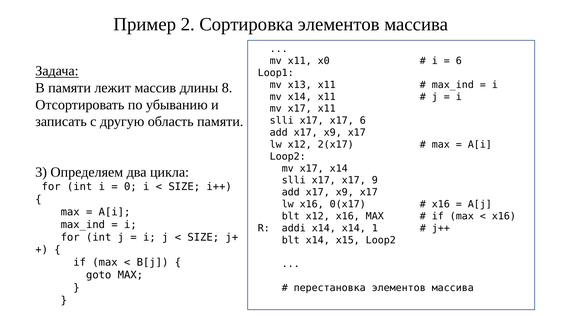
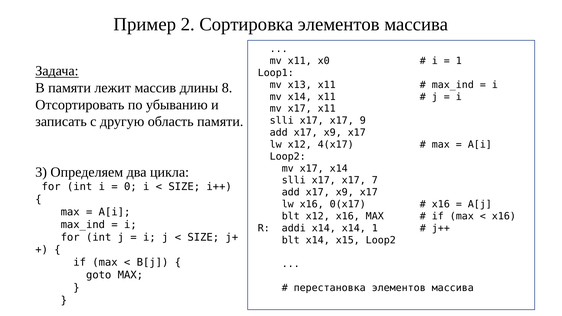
6: 6 -> 1 (459, 61)
x17 6: 6 -> 9 (363, 121)
2(x17: 2(x17 -> 4(x17 (336, 145)
9: 9 -> 7 (375, 180)
